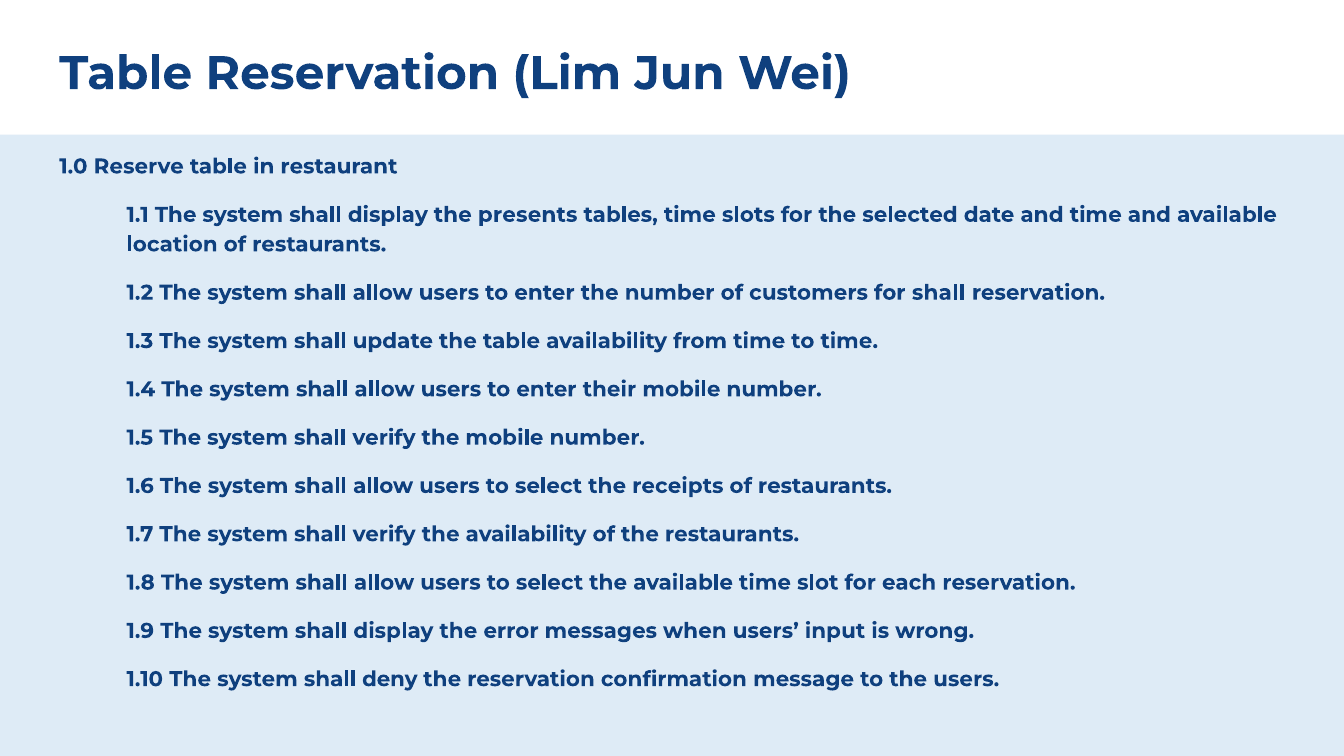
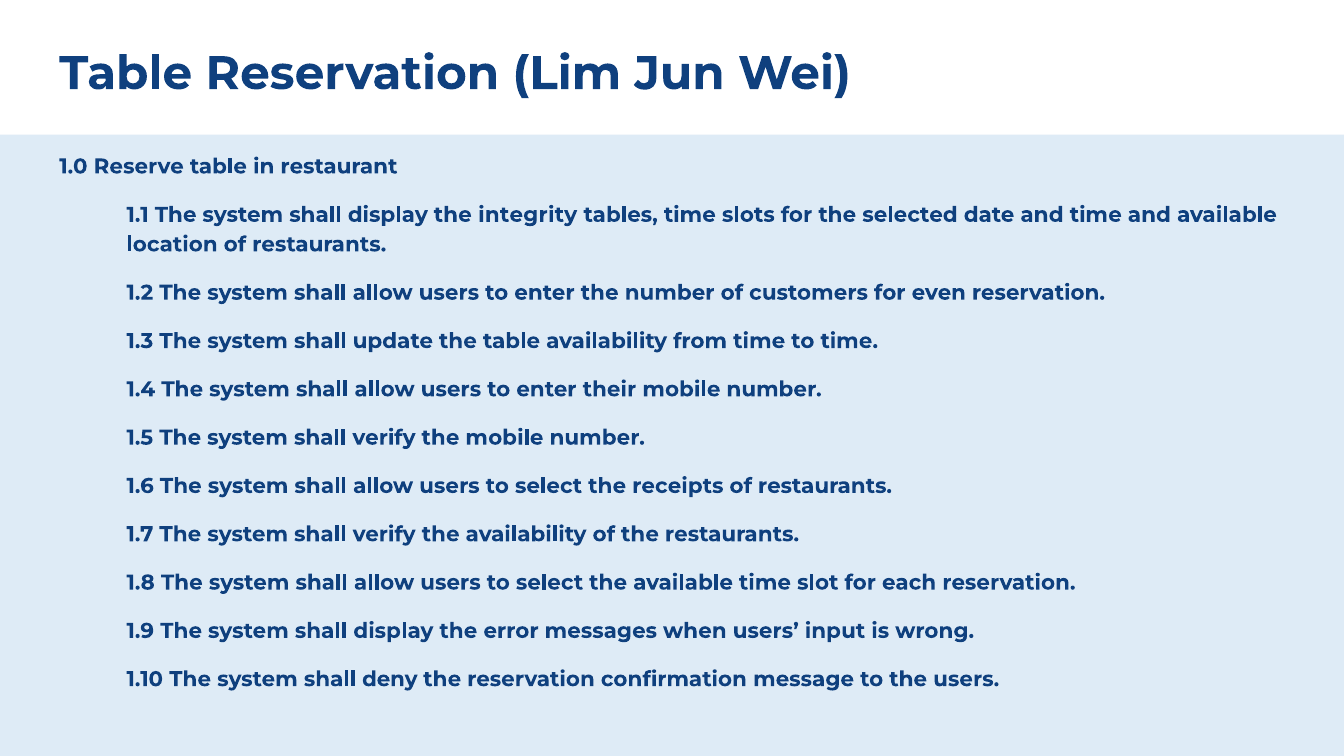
presents: presents -> integrity (528, 215)
for shall: shall -> even (939, 293)
